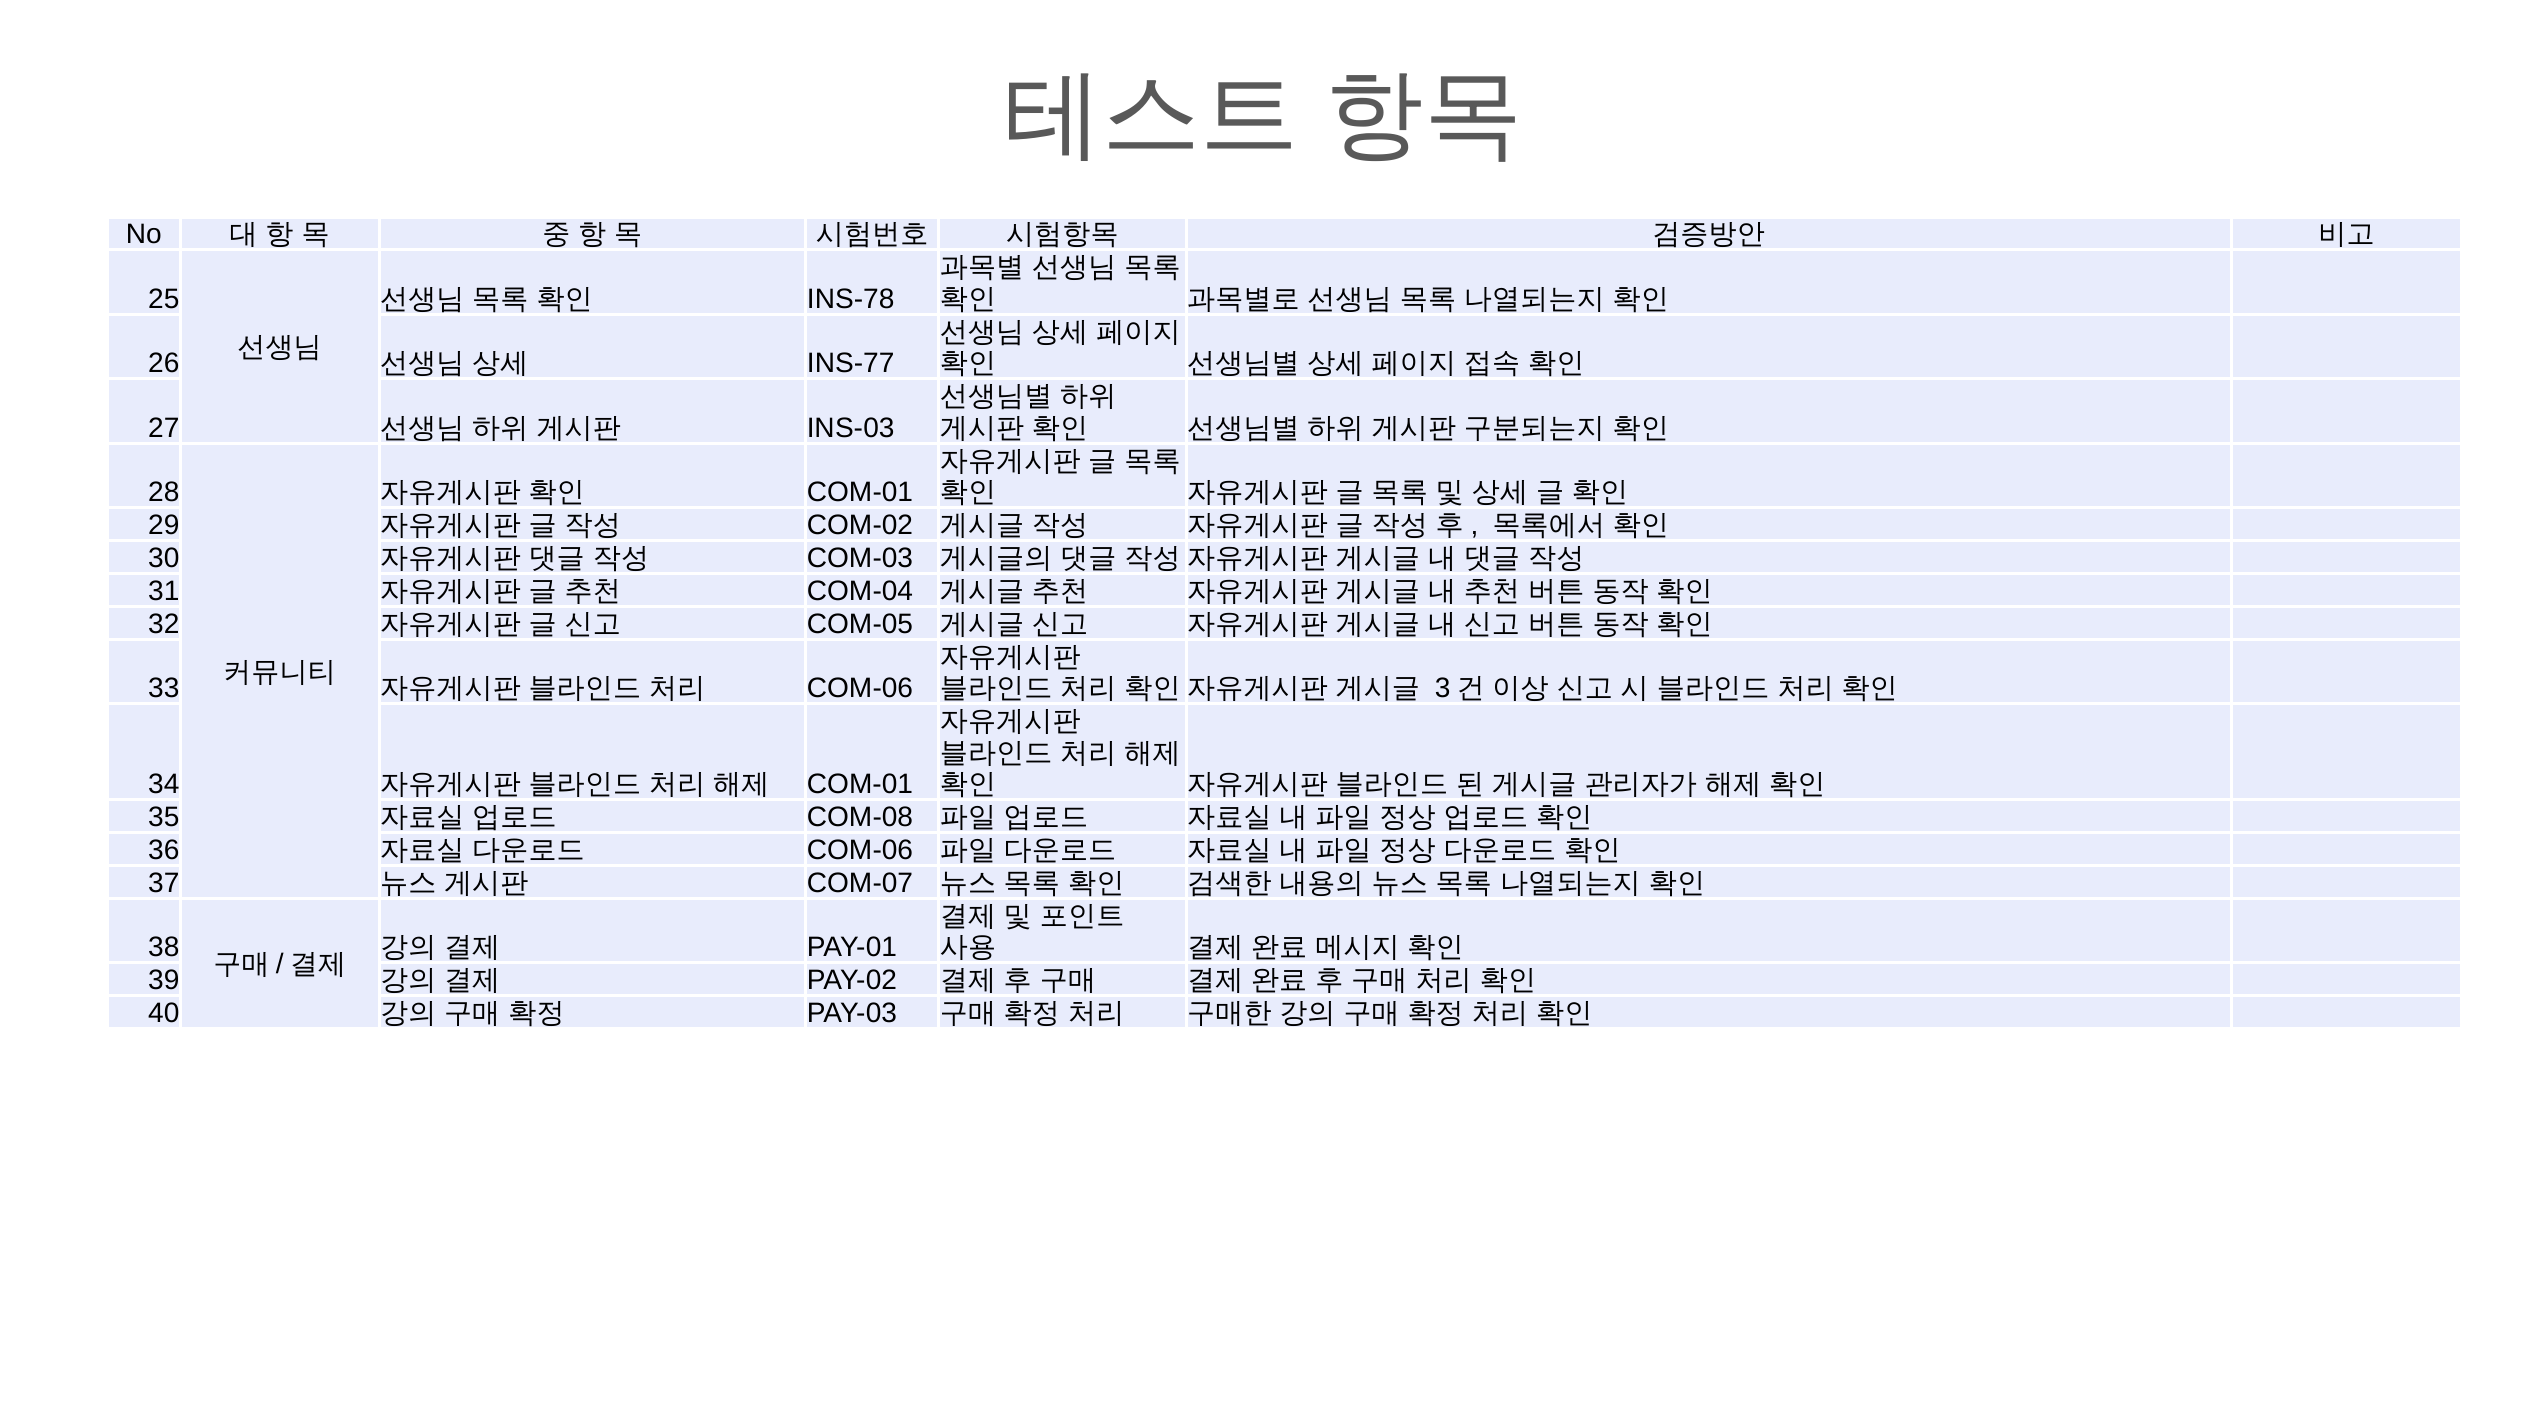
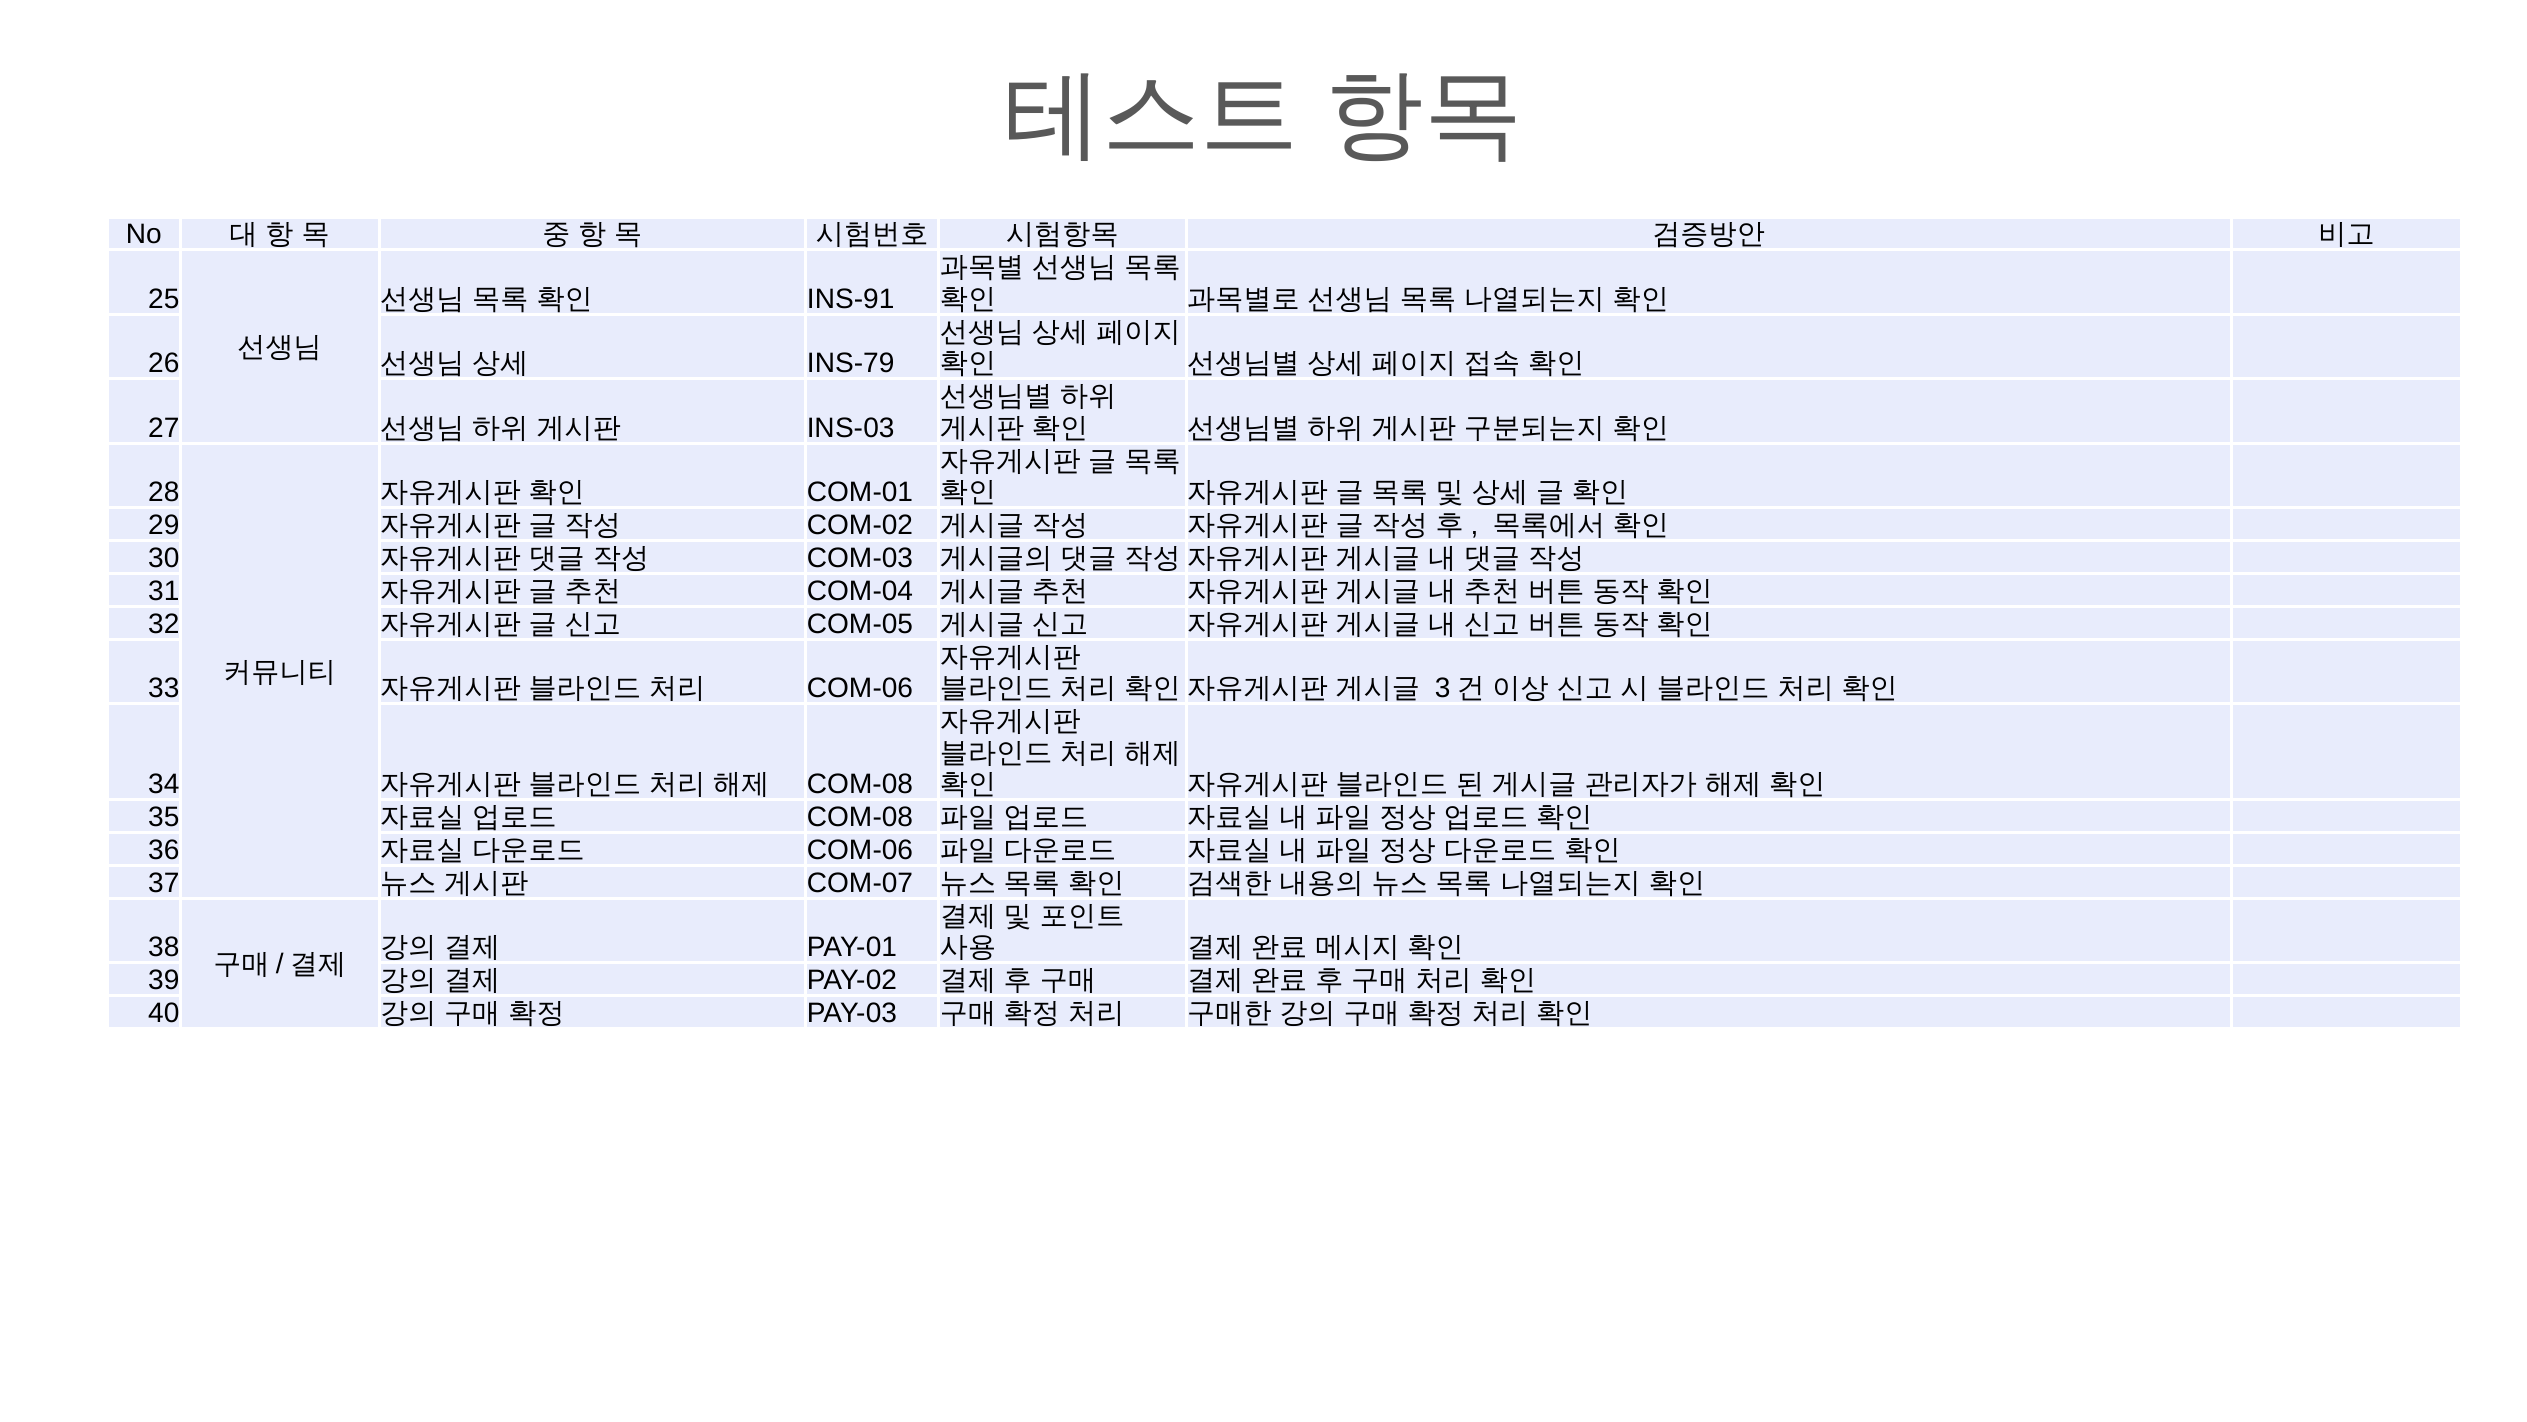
INS-78: INS-78 -> INS-91 (851, 299)
INS-77: INS-77 -> INS-79 (851, 364)
COM-01: COM-01 -> COM-08 (860, 784)
